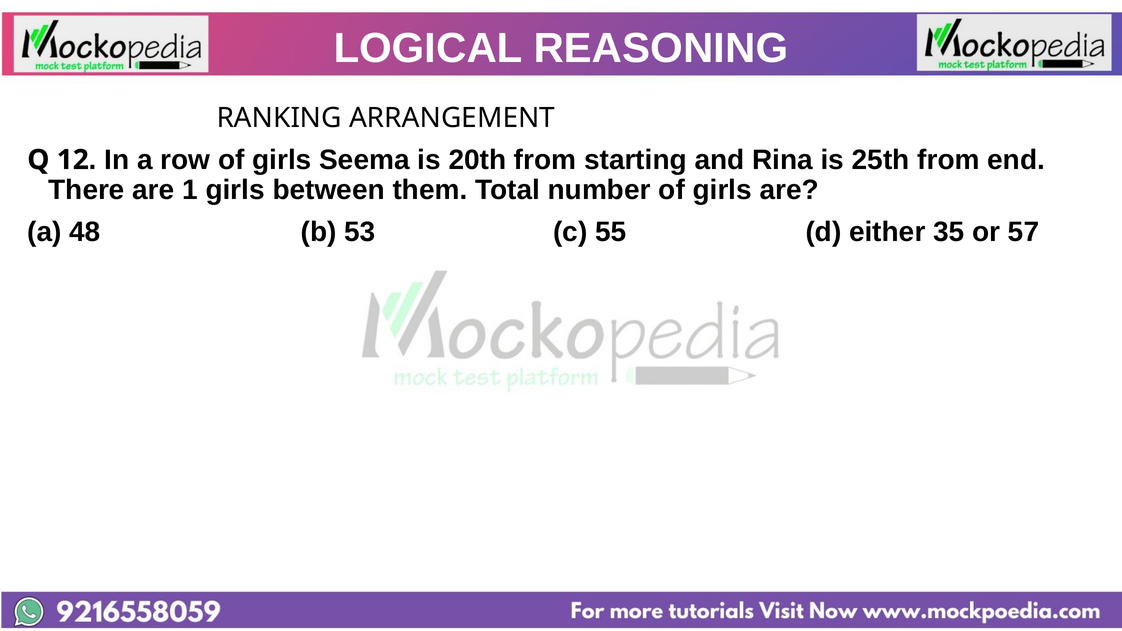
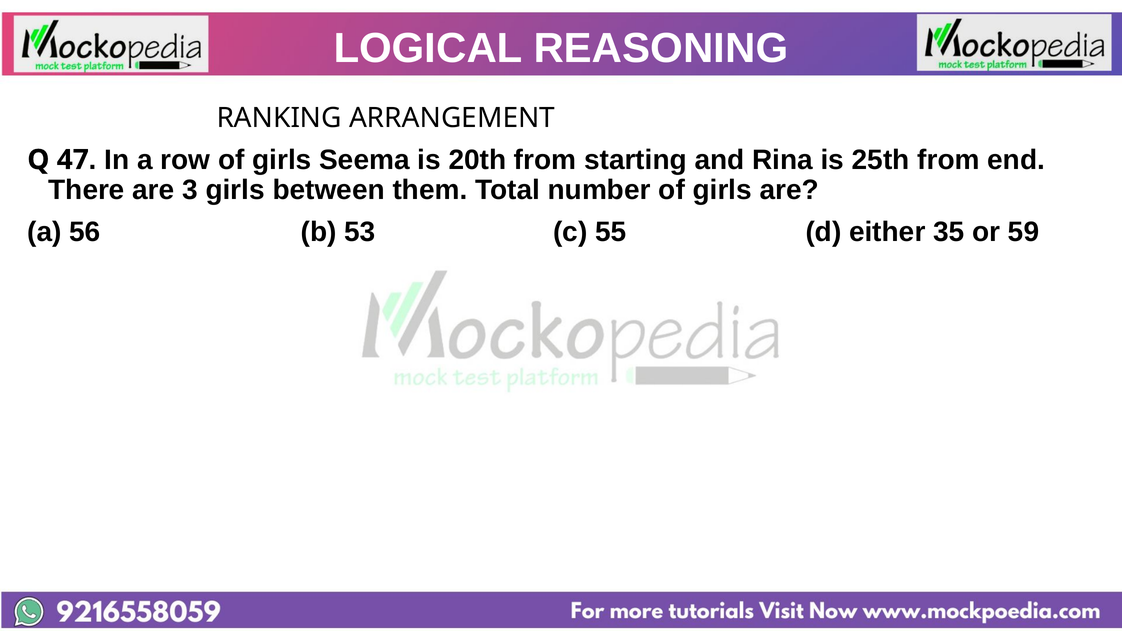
12: 12 -> 47 (73, 160)
1: 1 -> 3 (190, 190)
48: 48 -> 56 (85, 232)
57: 57 -> 59 (1024, 232)
